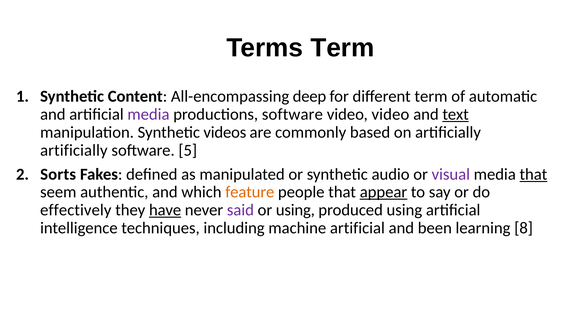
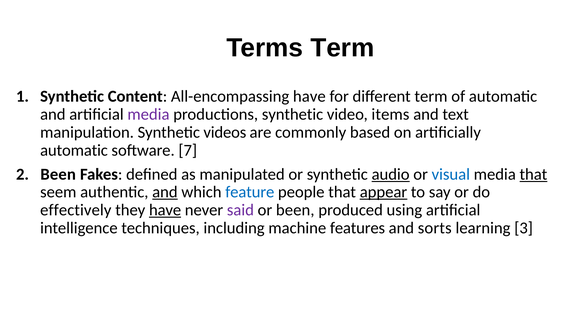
All-encompassing deep: deep -> have (309, 97)
productions software: software -> synthetic (293, 114)
video video: video -> items (390, 114)
text underline: present -> none (456, 114)
artificially: artificially -> automatic (74, 150)
5: 5 -> 7 (188, 150)
Sorts: Sorts -> Been (58, 174)
audio underline: none -> present (391, 174)
visual colour: purple -> blue (451, 174)
and underline: none -> present (165, 192)
feature colour: orange -> blue (250, 192)
or using: using -> been (295, 210)
machine artificial: artificial -> features (357, 228)
been: been -> sorts (435, 228)
8: 8 -> 3 (524, 228)
